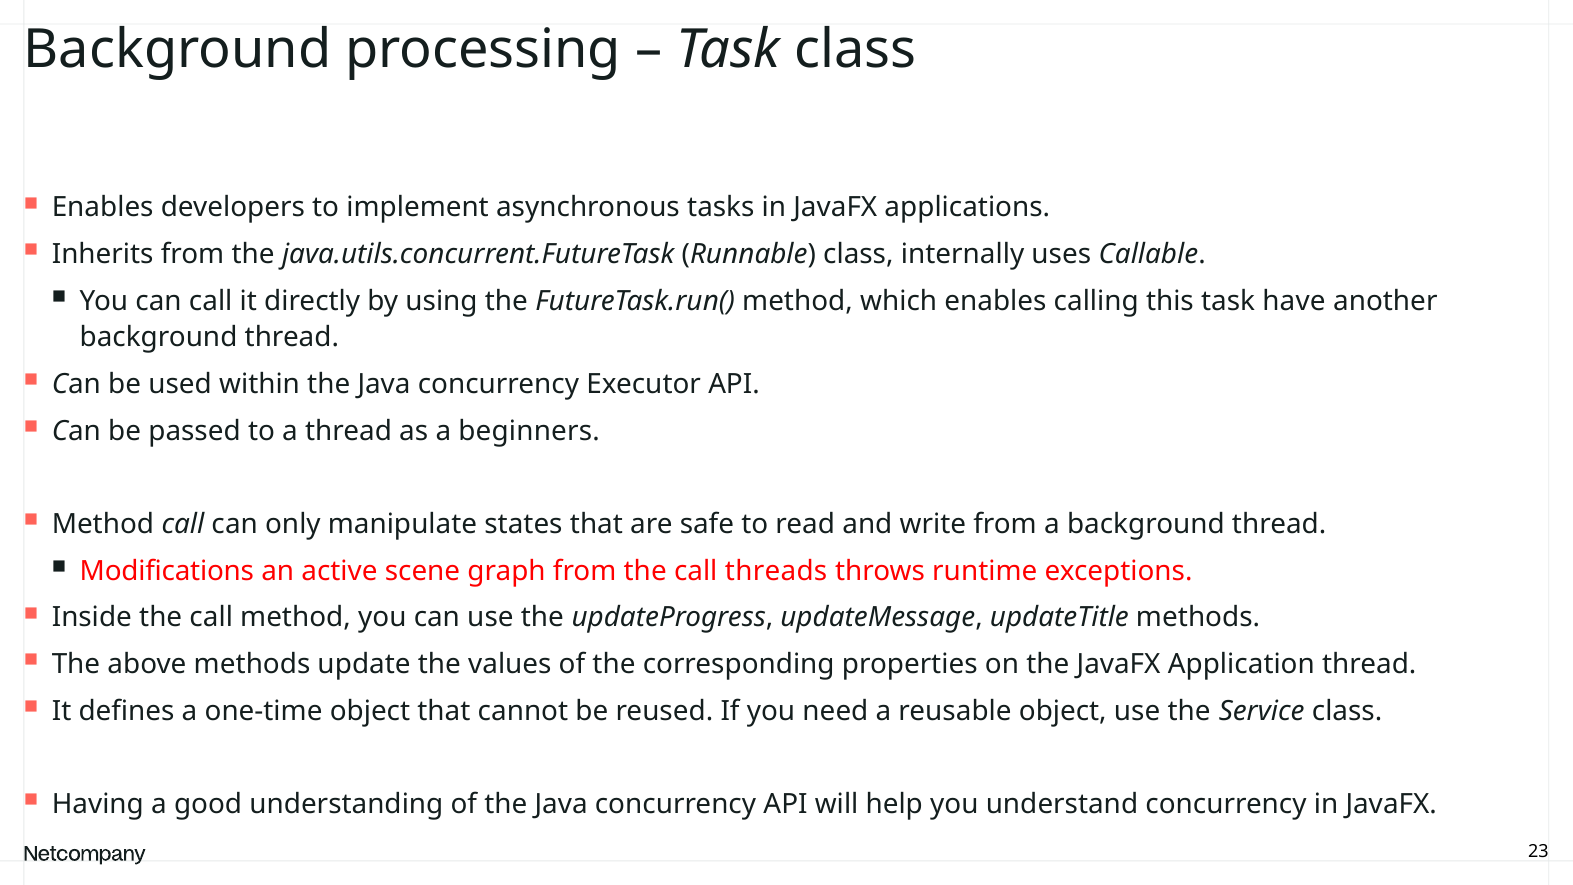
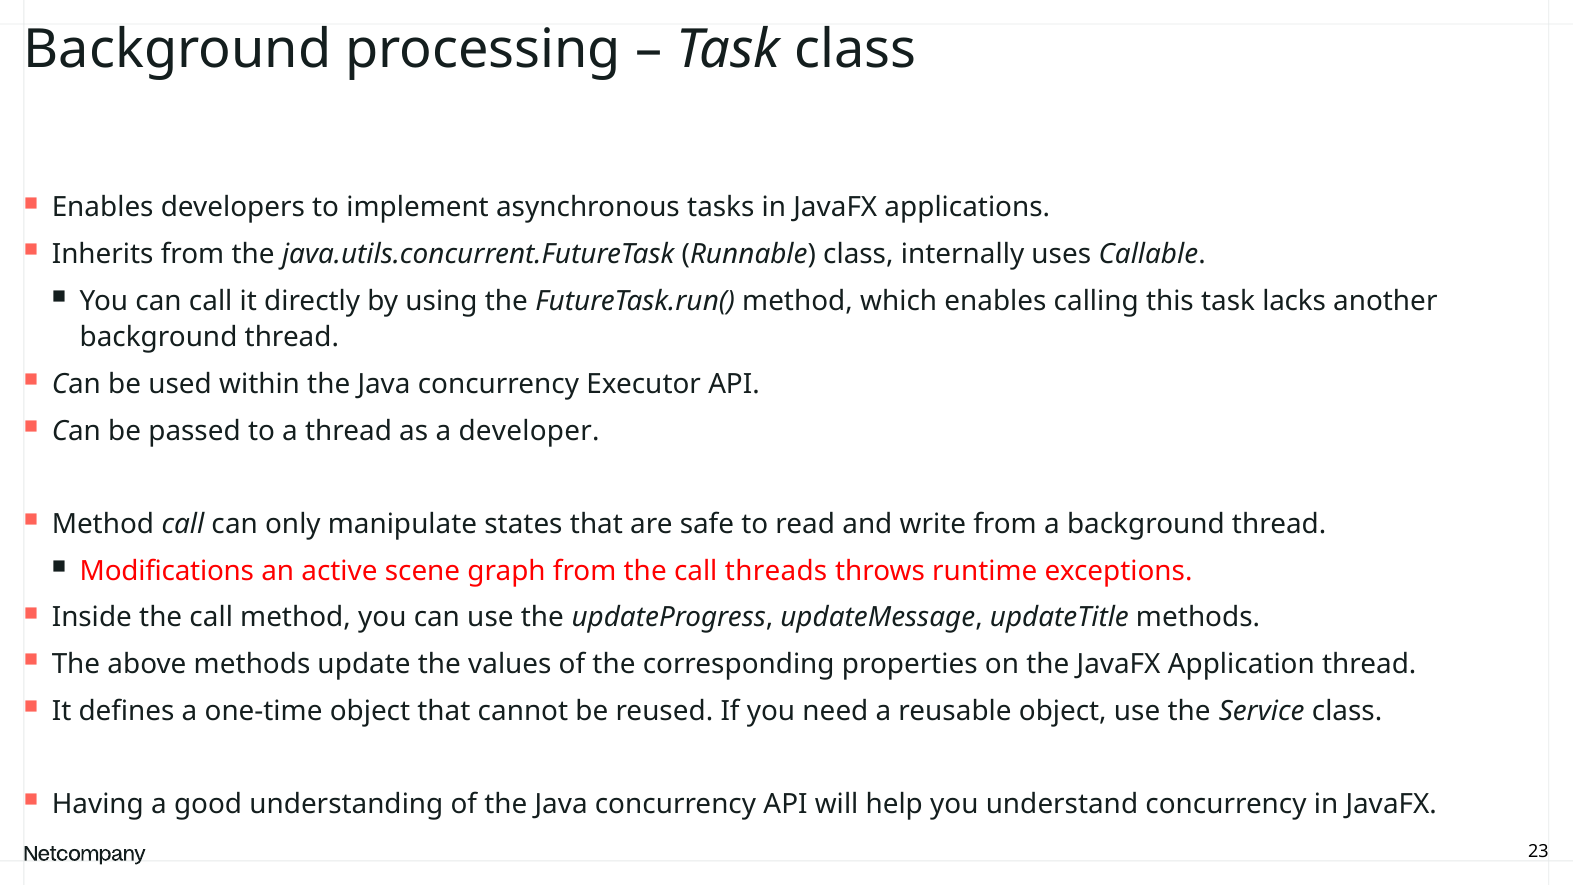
have: have -> lacks (1294, 301)
beginners: beginners -> developer (529, 431)
